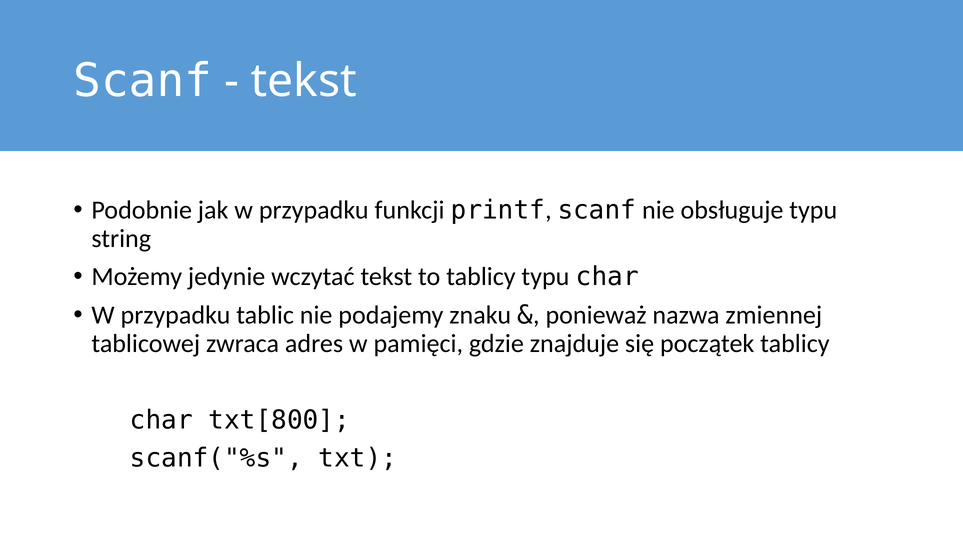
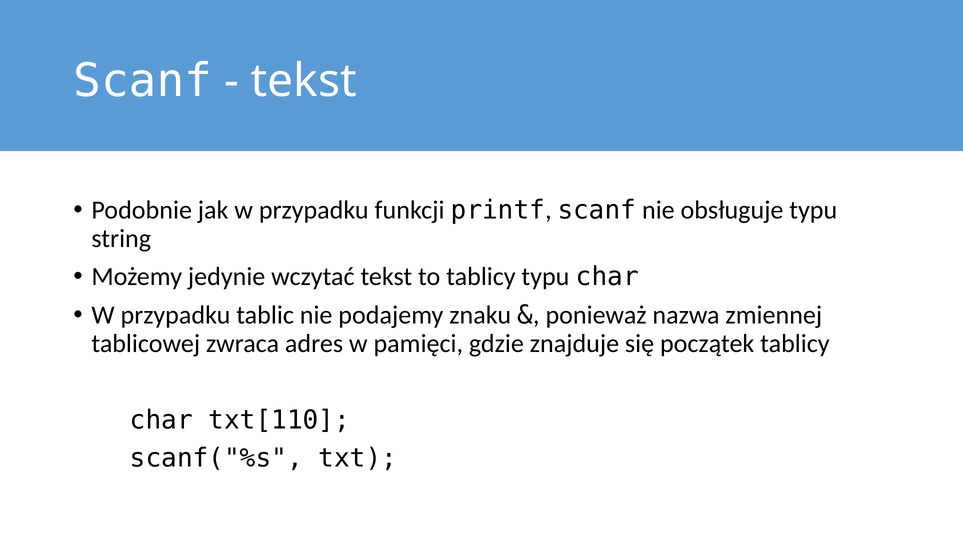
txt[800: txt[800 -> txt[110 (279, 420)
